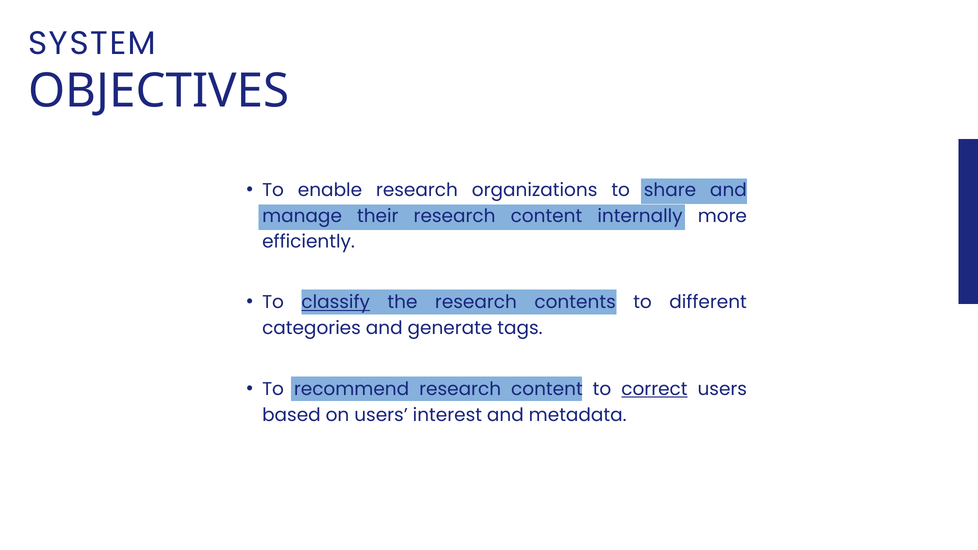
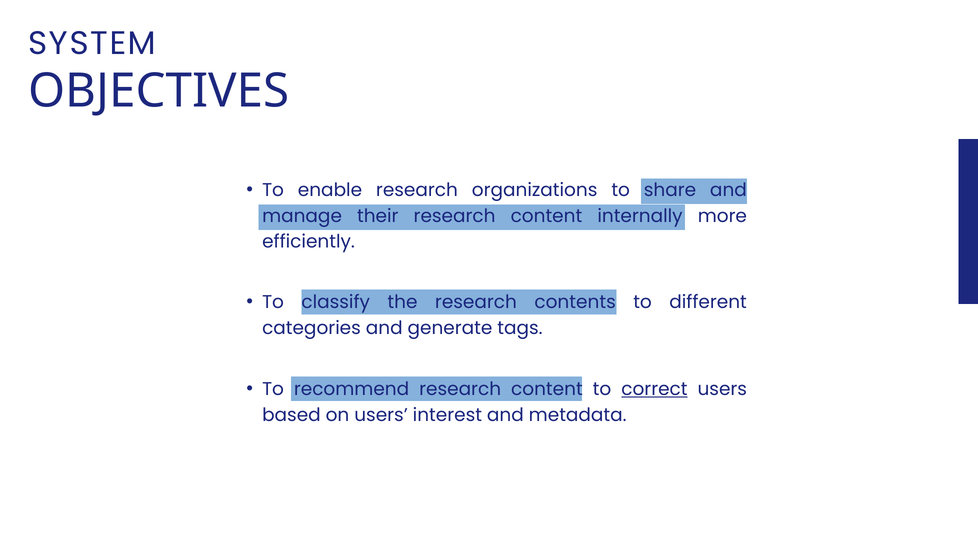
classify underline: present -> none (336, 302)
